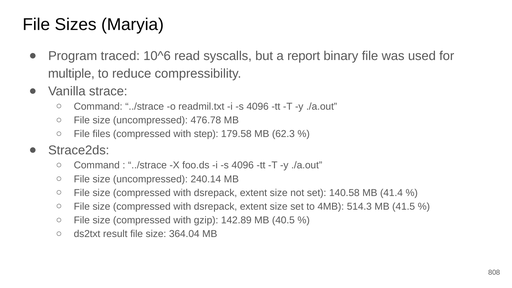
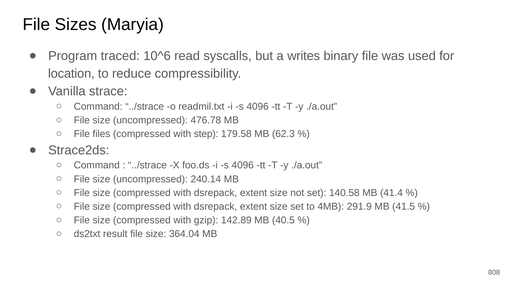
report: report -> writes (304, 56)
multiple: multiple -> location (71, 74)
514.3: 514.3 -> 291.9 (359, 207)
